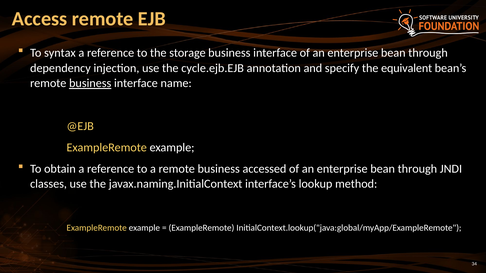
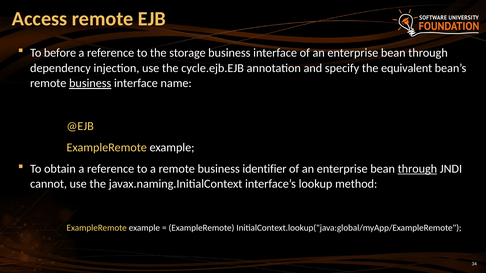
syntax: syntax -> before (60, 53)
accessed: accessed -> identifier (264, 169)
through underline: none -> present (417, 169)
classes: classes -> cannot (49, 184)
